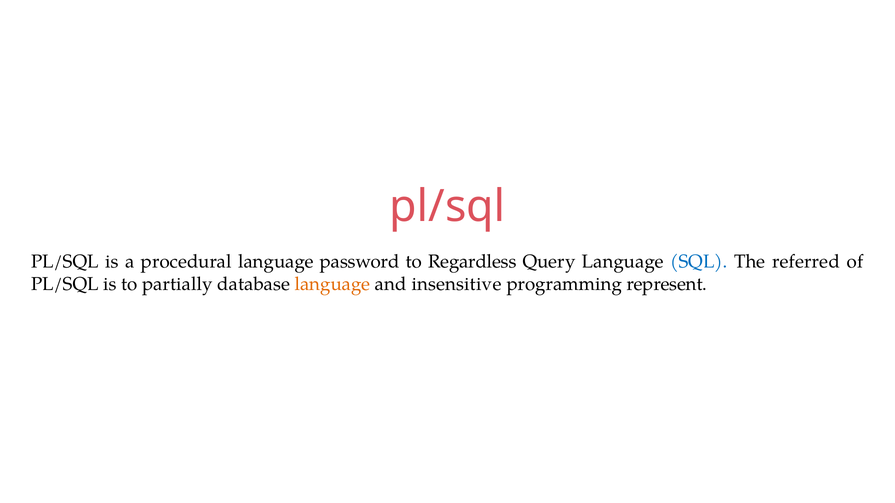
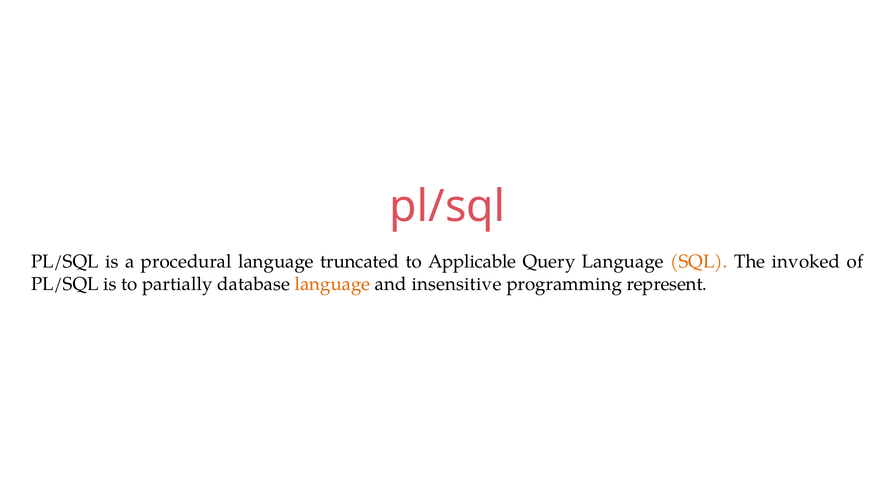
password: password -> truncated (360, 262)
Regardless: Regardless -> Applicable (472, 262)
SQL colour: blue -> orange (699, 262)
referred: referred -> invoked (806, 262)
